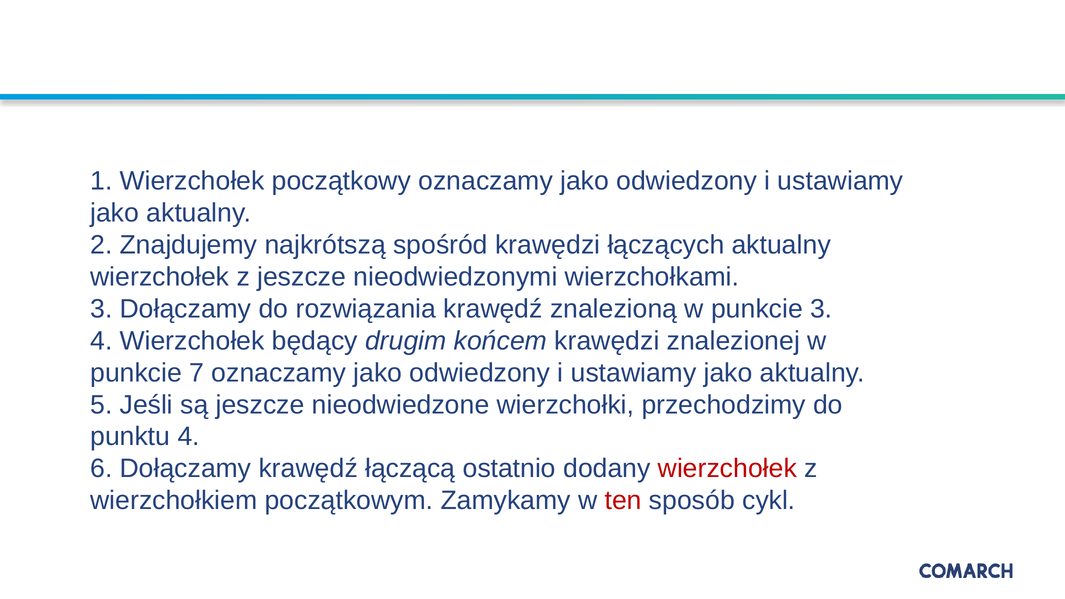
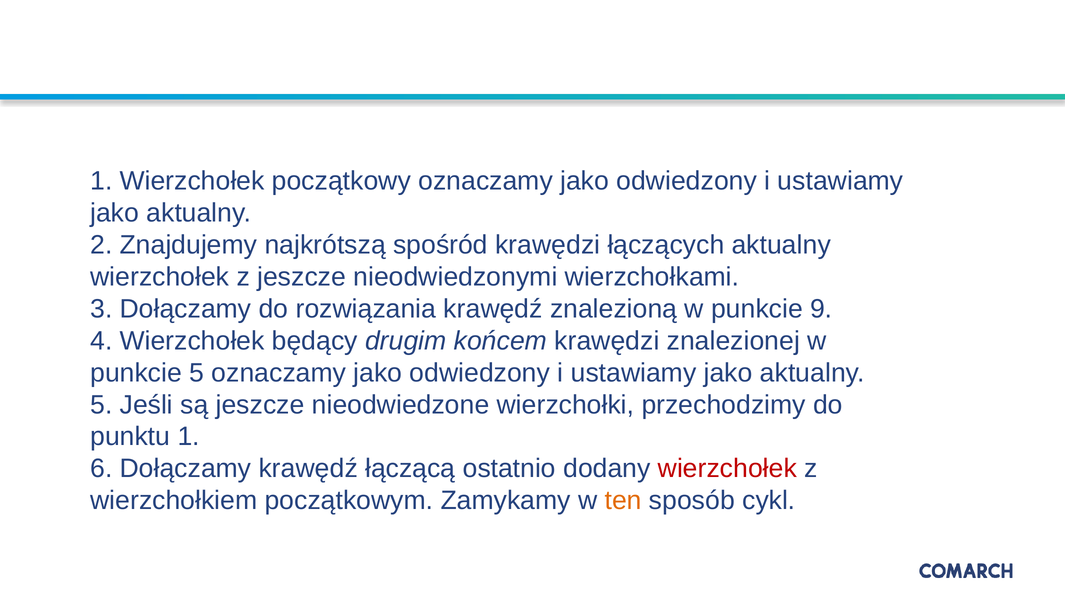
punkcie 3: 3 -> 9 (821, 309)
punkcie 7: 7 -> 5 (197, 373)
punktu 4: 4 -> 1 (189, 437)
ten colour: red -> orange (623, 501)
